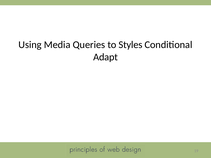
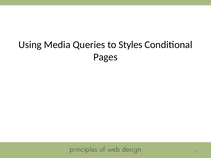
Adapt: Adapt -> Pages (105, 57)
